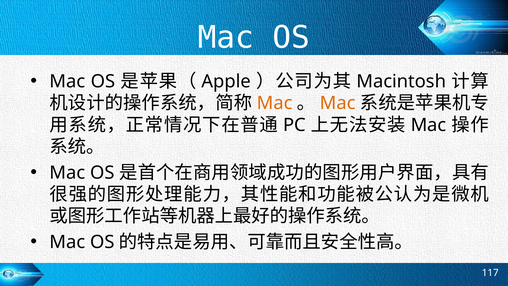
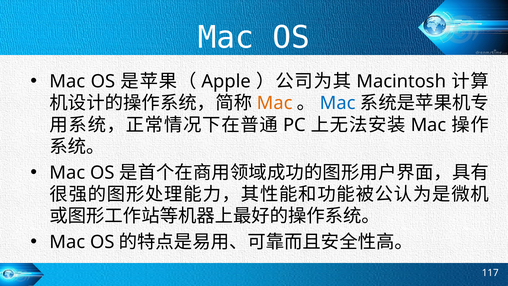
Mac colour: orange -> blue (338, 103)
